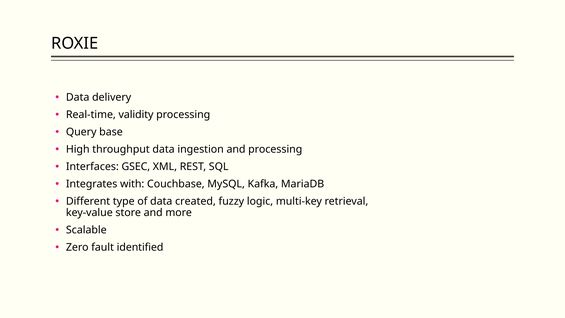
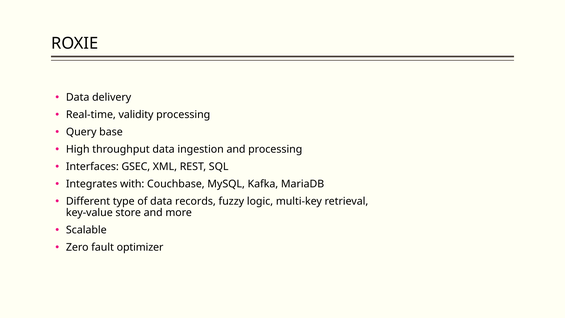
created: created -> records (195, 201)
identified: identified -> optimizer (140, 247)
